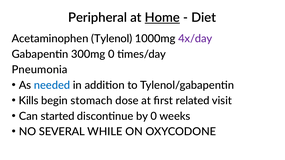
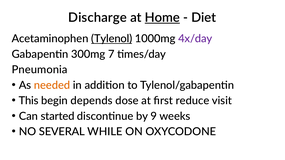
Peripheral: Peripheral -> Discharge (98, 18)
Tylenol underline: none -> present (112, 39)
300mg 0: 0 -> 7 (111, 54)
needed colour: blue -> orange (52, 85)
Kills: Kills -> This (29, 101)
stomach: stomach -> depends (92, 101)
related: related -> reduce (192, 101)
by 0: 0 -> 9 (154, 116)
